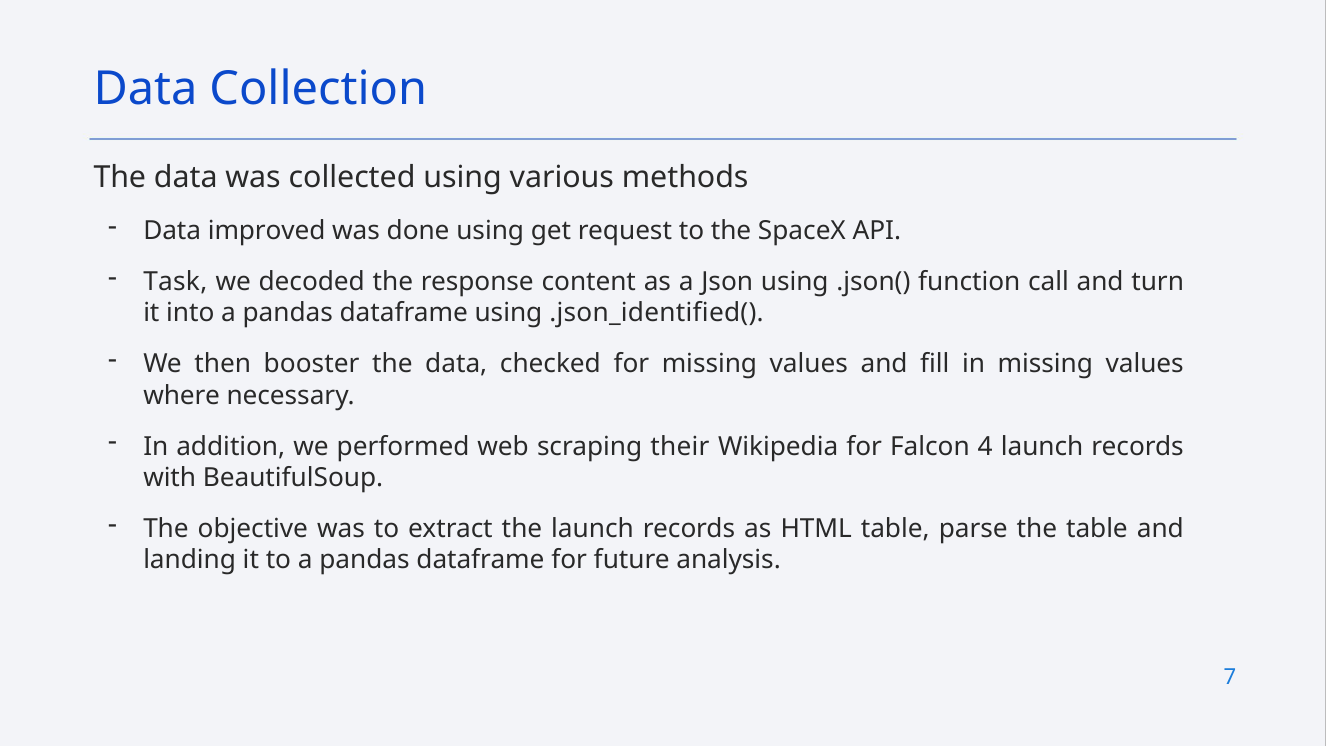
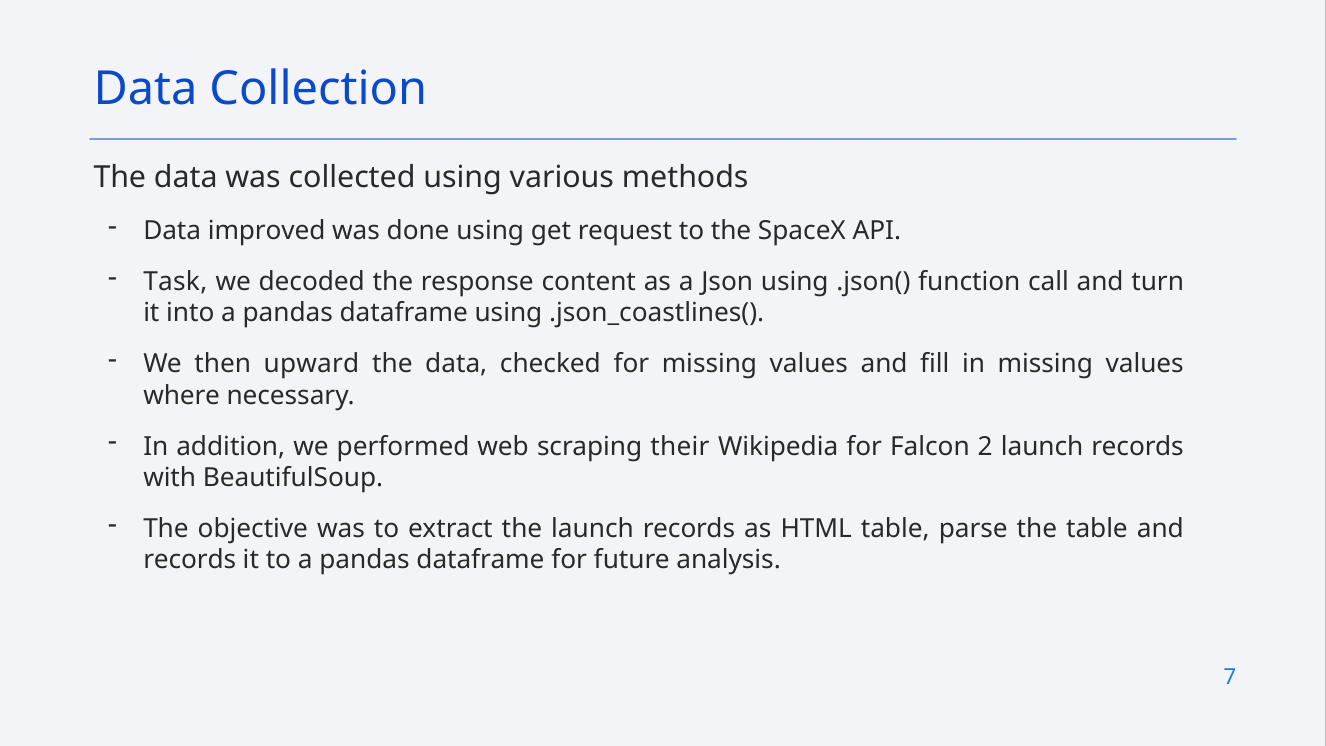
.json_identified(: .json_identified( -> .json_coastlines( (657, 313)
booster: booster -> upward (312, 364)
4: 4 -> 2 (985, 446)
landing: landing -> records (190, 560)
